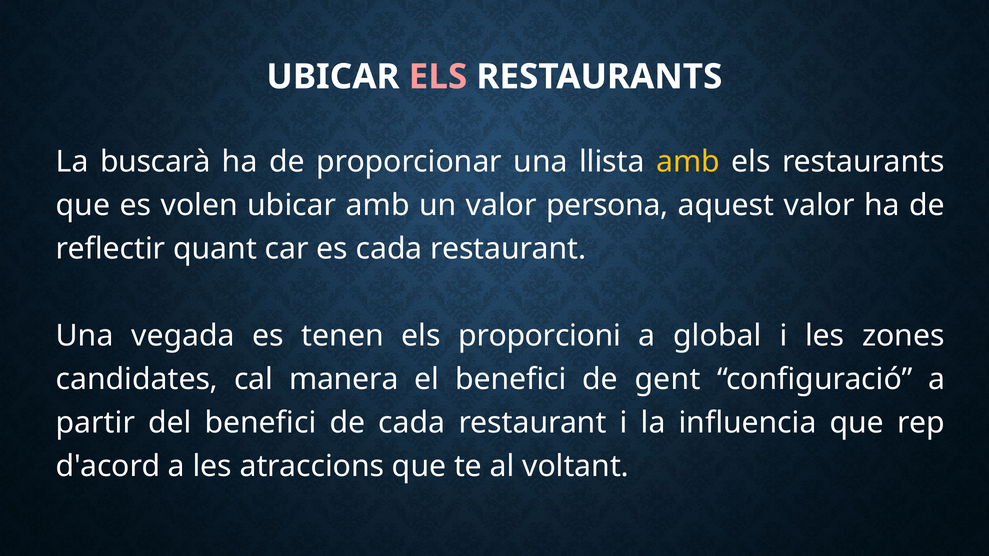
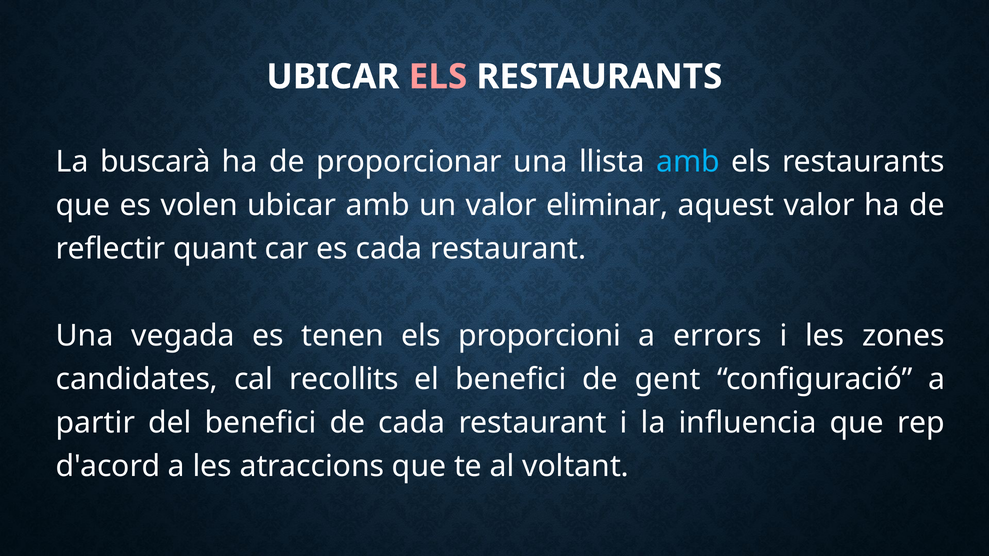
amb colour: yellow -> light blue (688, 162)
persona: persona -> eliminar (607, 206)
global: global -> errors (717, 336)
manera: manera -> recollits (344, 379)
